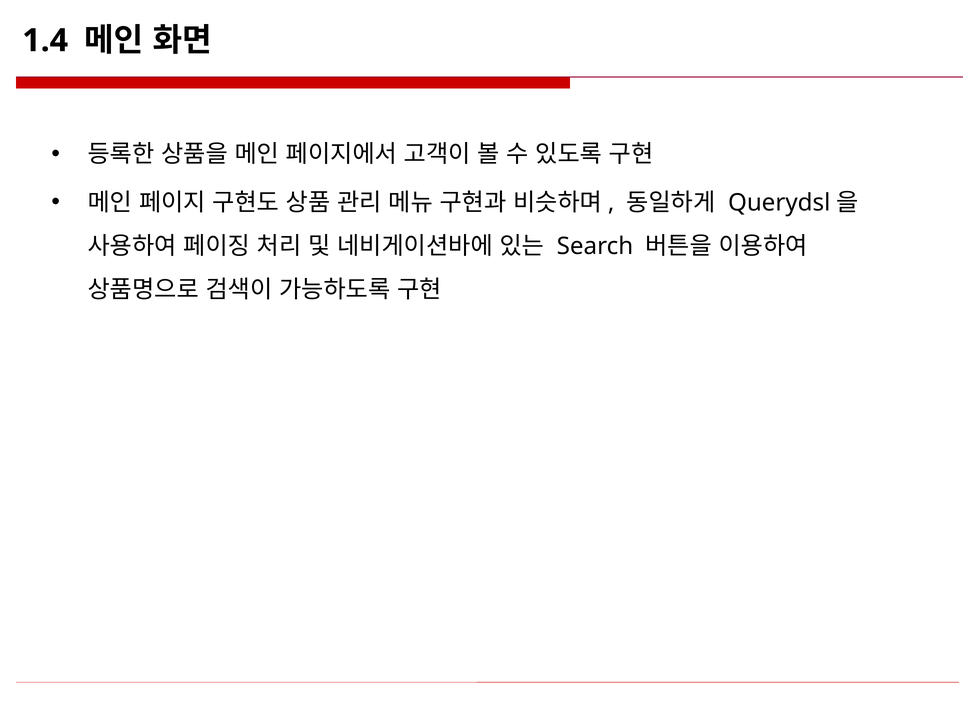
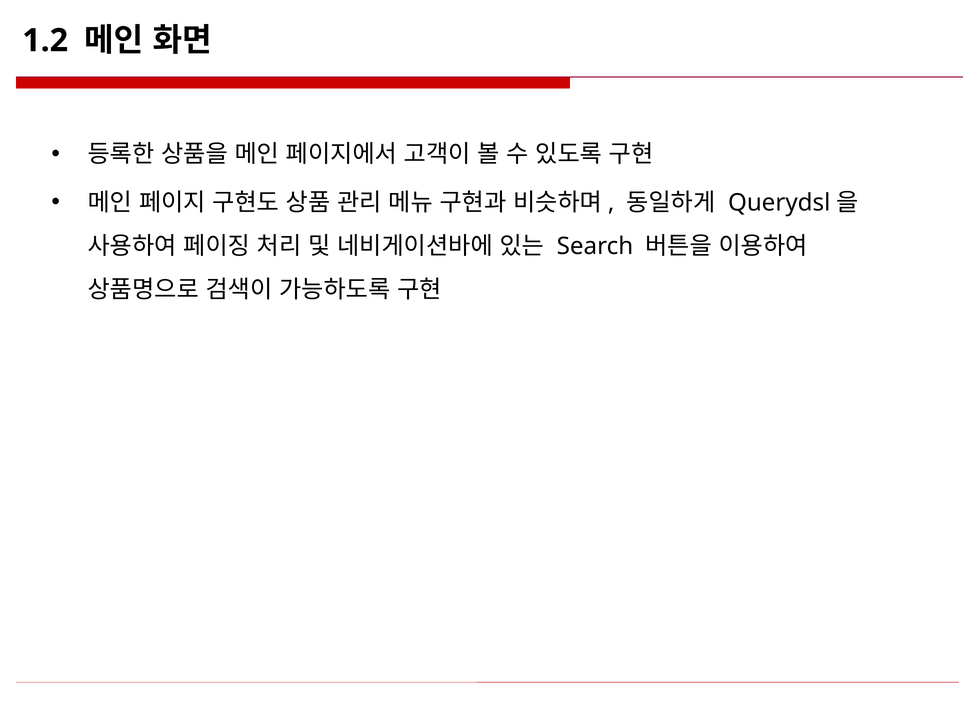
1.4: 1.4 -> 1.2 (45, 41)
